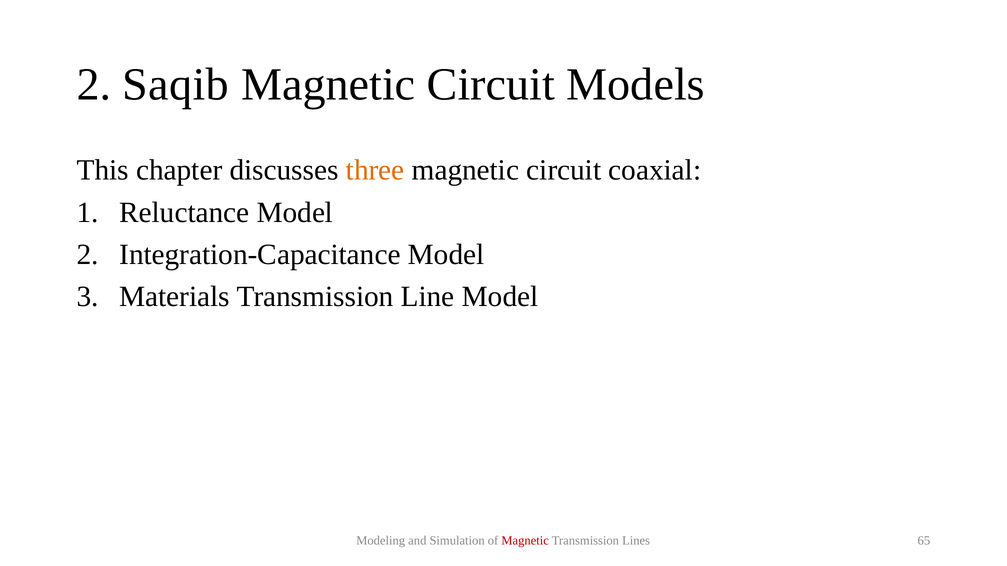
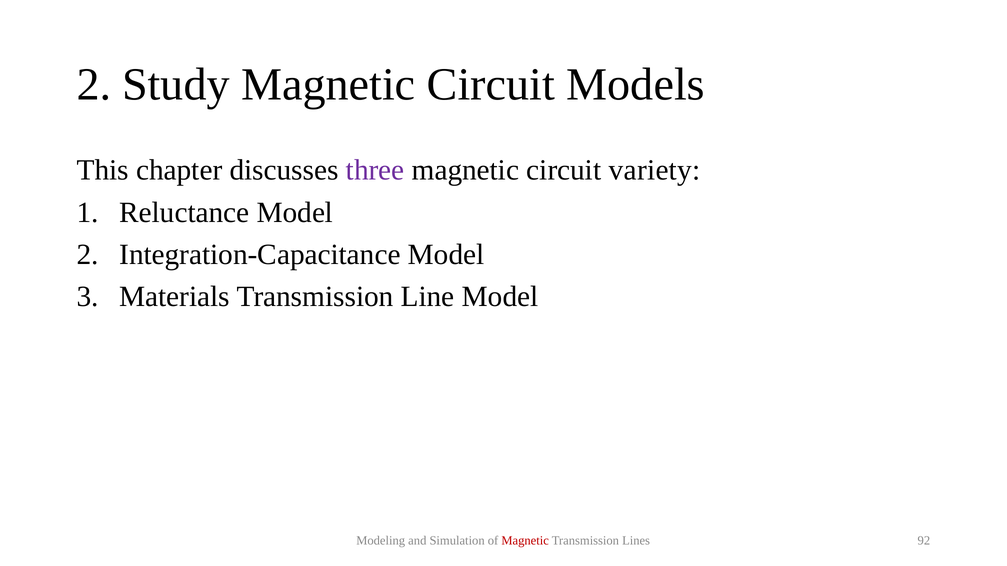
Saqib: Saqib -> Study (176, 85)
three colour: orange -> purple (375, 170)
coaxial: coaxial -> variety (655, 170)
65: 65 -> 92 (924, 541)
